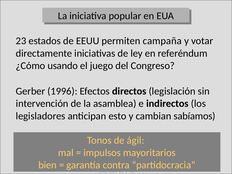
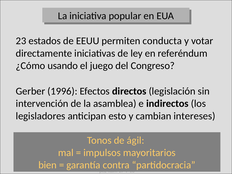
campaña: campaña -> conducta (162, 41)
sabíamos: sabíamos -> intereses (194, 116)
